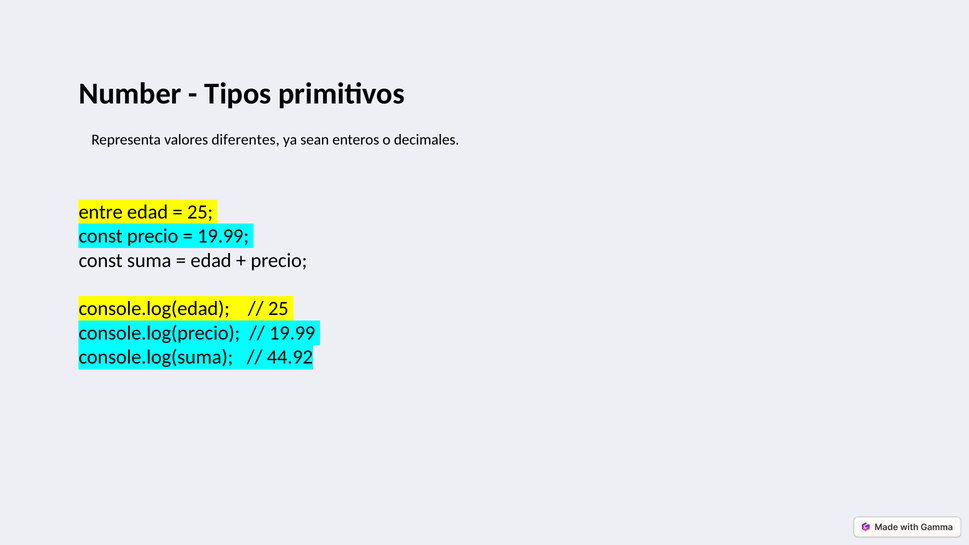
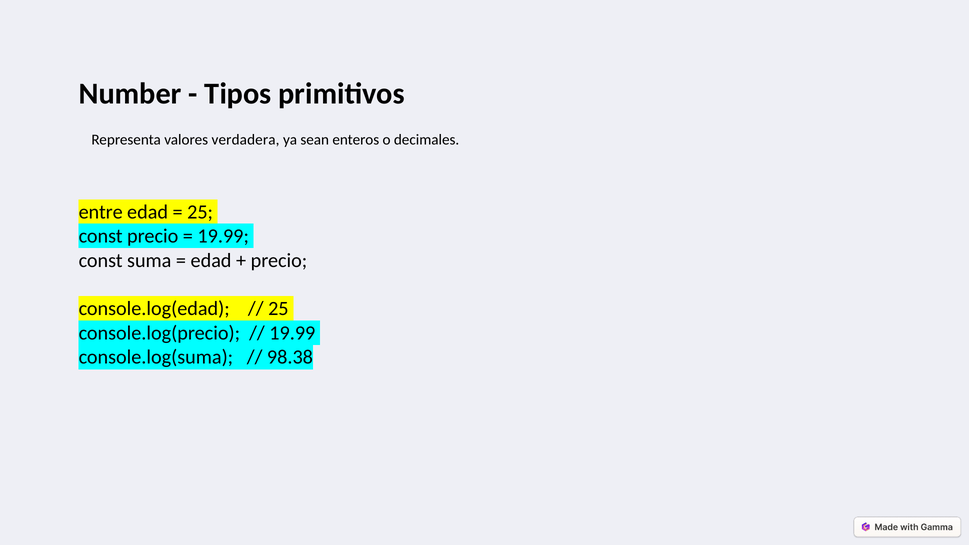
diferentes: diferentes -> verdadera (246, 140)
44.92: 44.92 -> 98.38 (290, 357)
